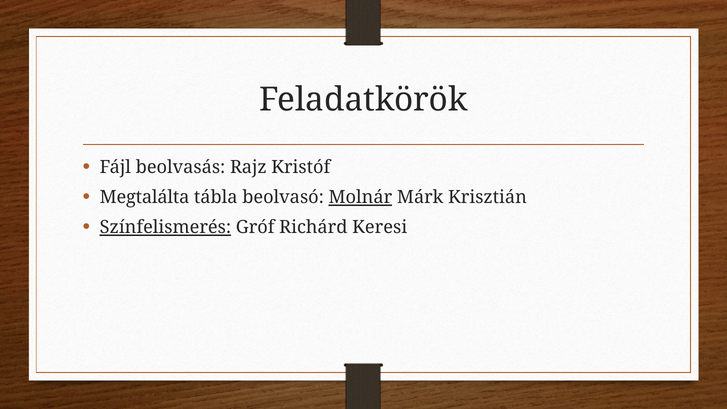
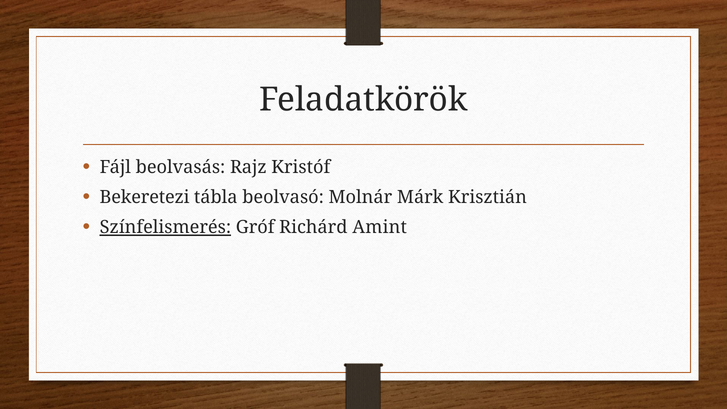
Megtalálta: Megtalálta -> Bekeretezi (145, 197)
Molnár underline: present -> none (360, 197)
Keresi: Keresi -> Amint (380, 227)
